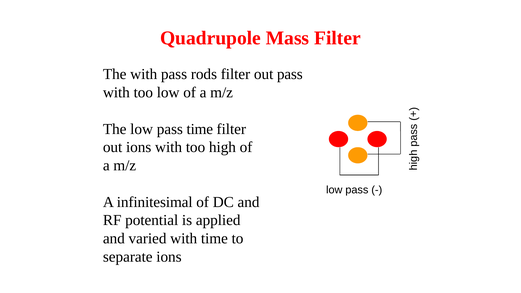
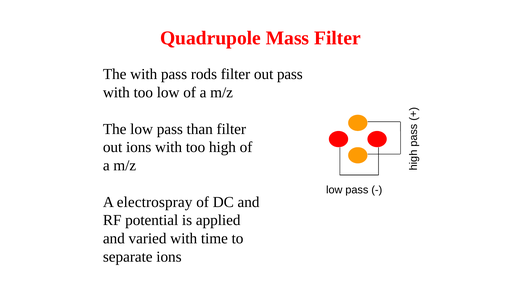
pass time: time -> than (200, 129)
infinitesimal: infinitesimal -> electrospray (155, 202)
